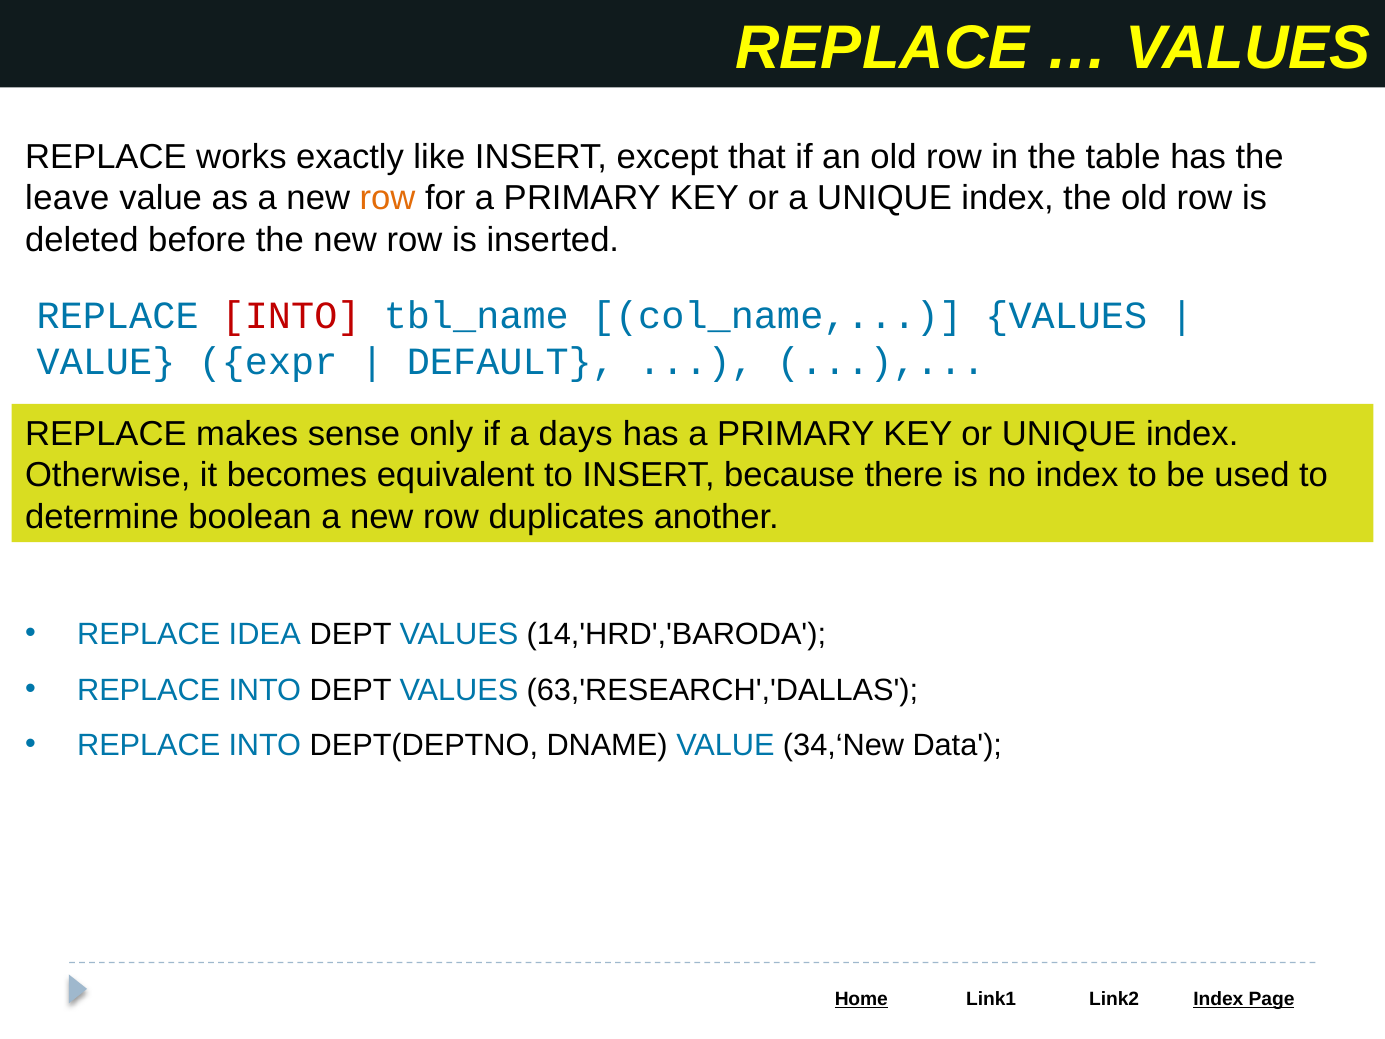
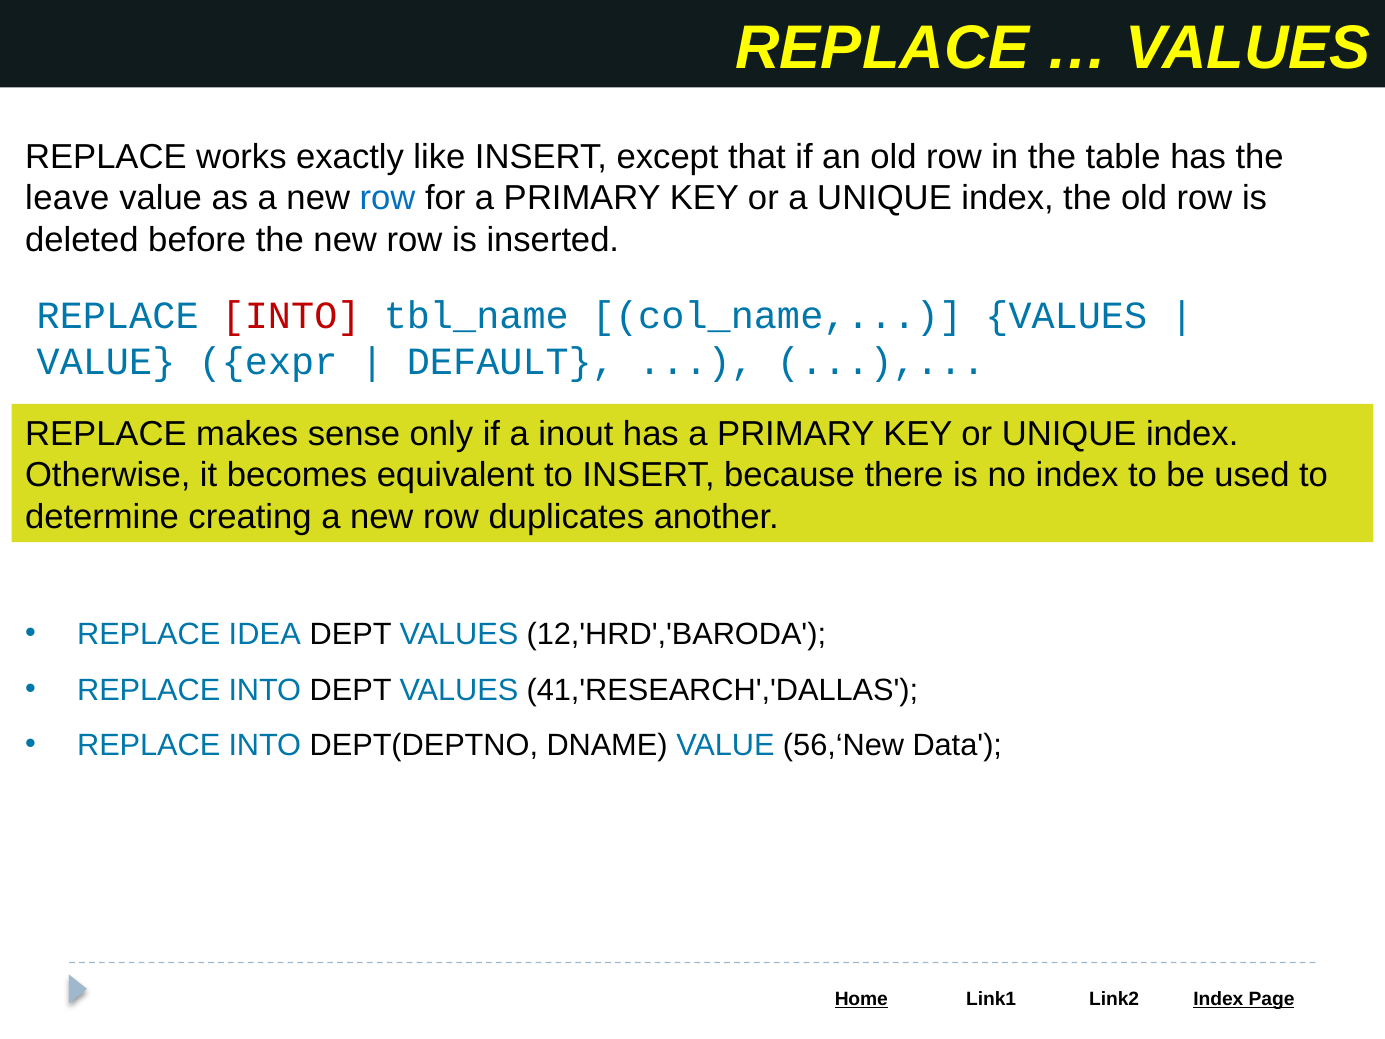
row colour: orange -> blue (388, 198)
days: days -> inout (576, 434)
boolean: boolean -> creating (250, 517)
14,'HRD','BARODA: 14,'HRD','BARODA -> 12,'HRD','BARODA (676, 634)
63,'RESEARCH','DALLAS: 63,'RESEARCH','DALLAS -> 41,'RESEARCH','DALLAS (722, 690)
34,‘New: 34,‘New -> 56,‘New (844, 745)
